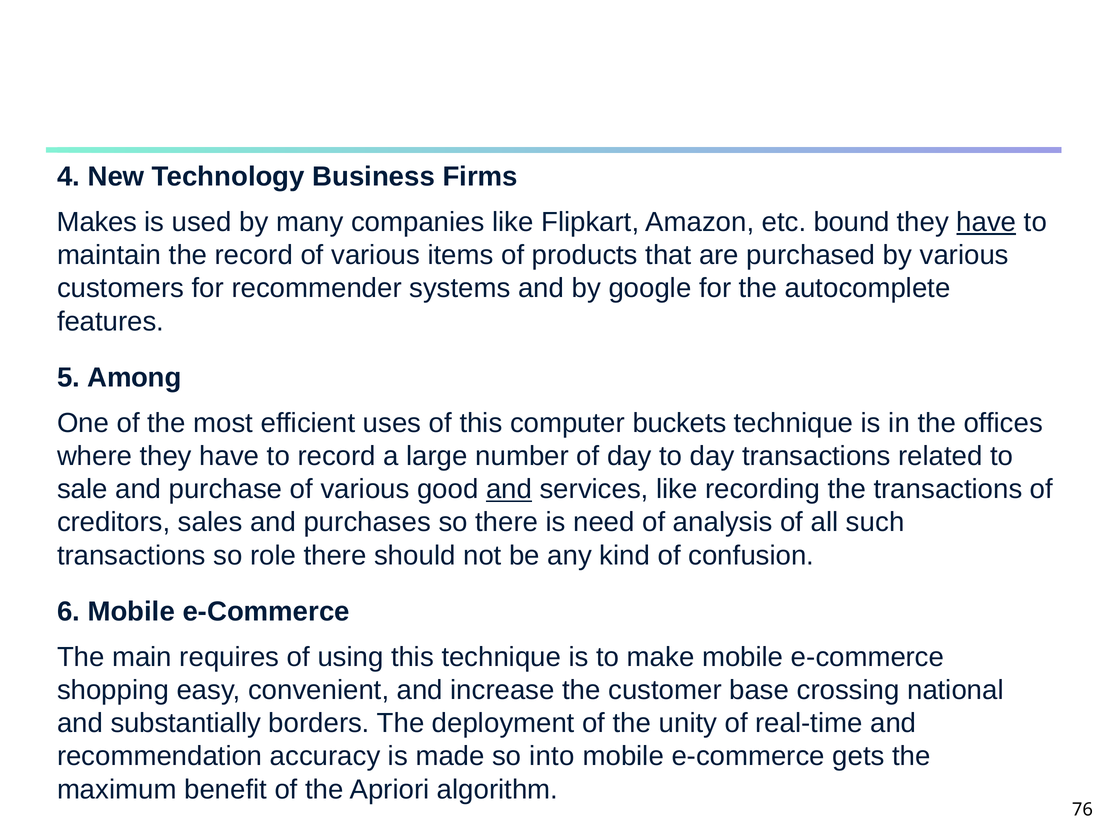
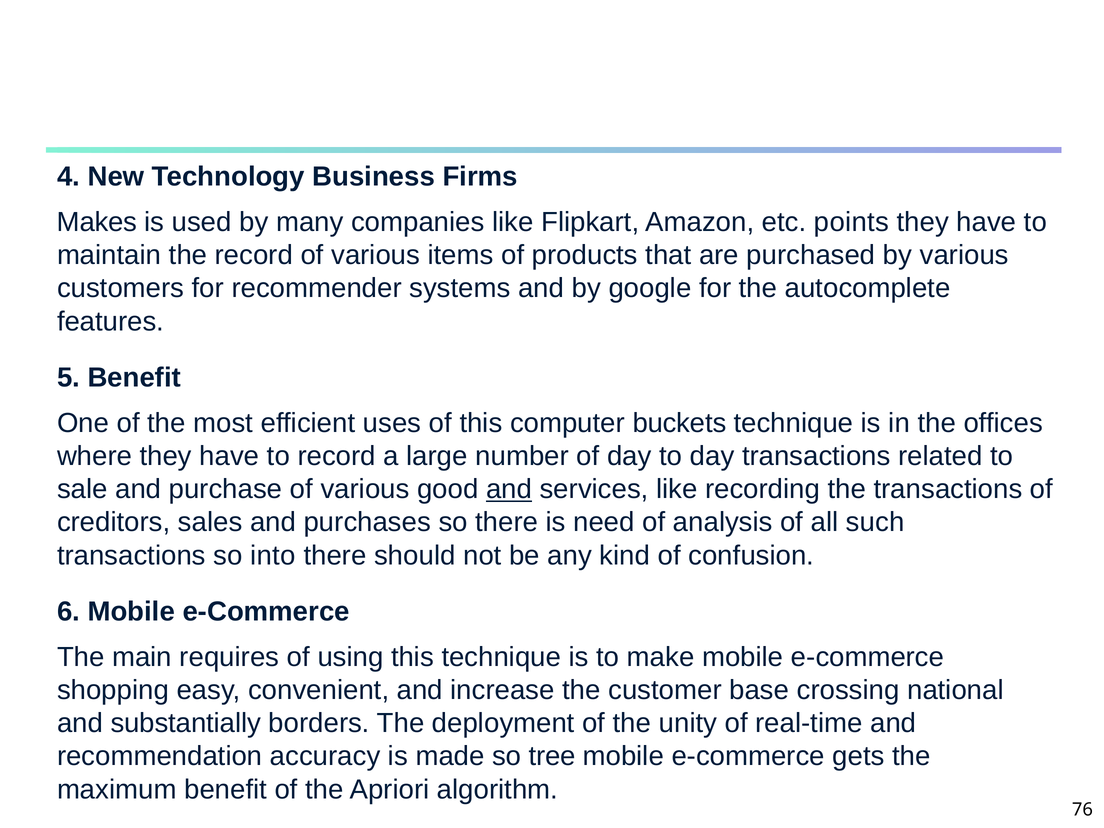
bound: bound -> points (851, 222)
have underline: present -> none (986, 222)
5 Among: Among -> Benefit (134, 378)
role: role -> into (273, 555)
into: into -> tree (552, 756)
